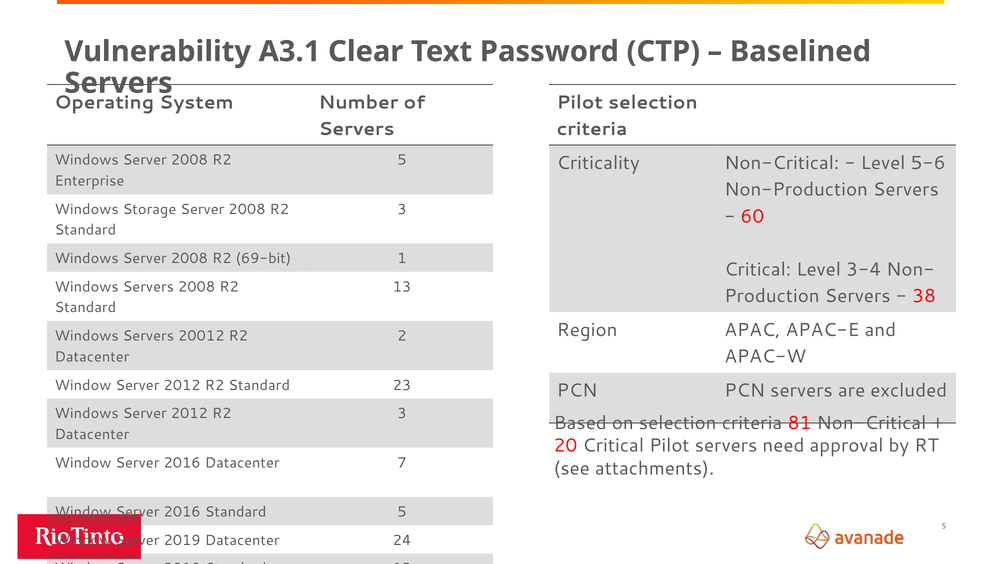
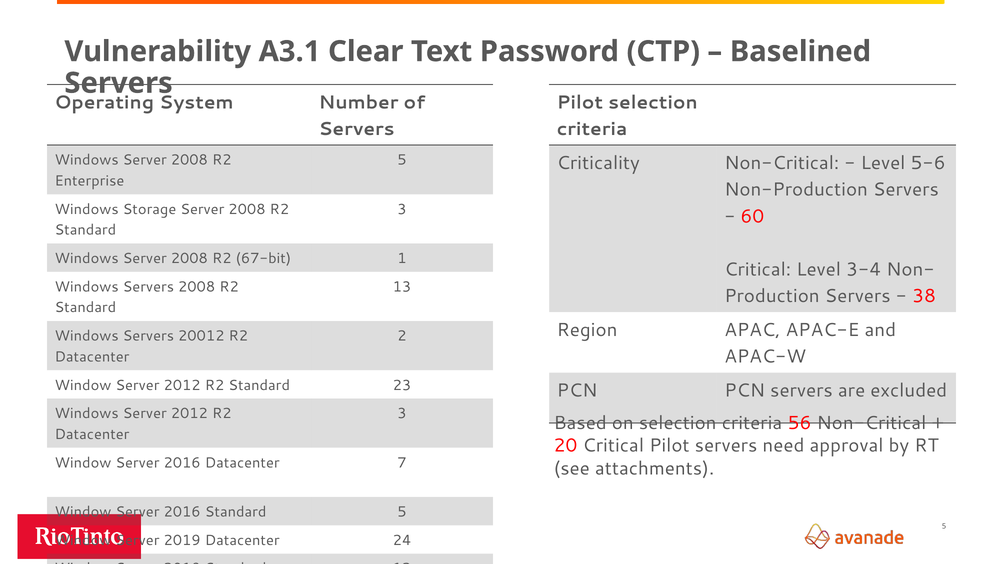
69-bit: 69-bit -> 67-bit (263, 259)
81: 81 -> 56 (800, 423)
